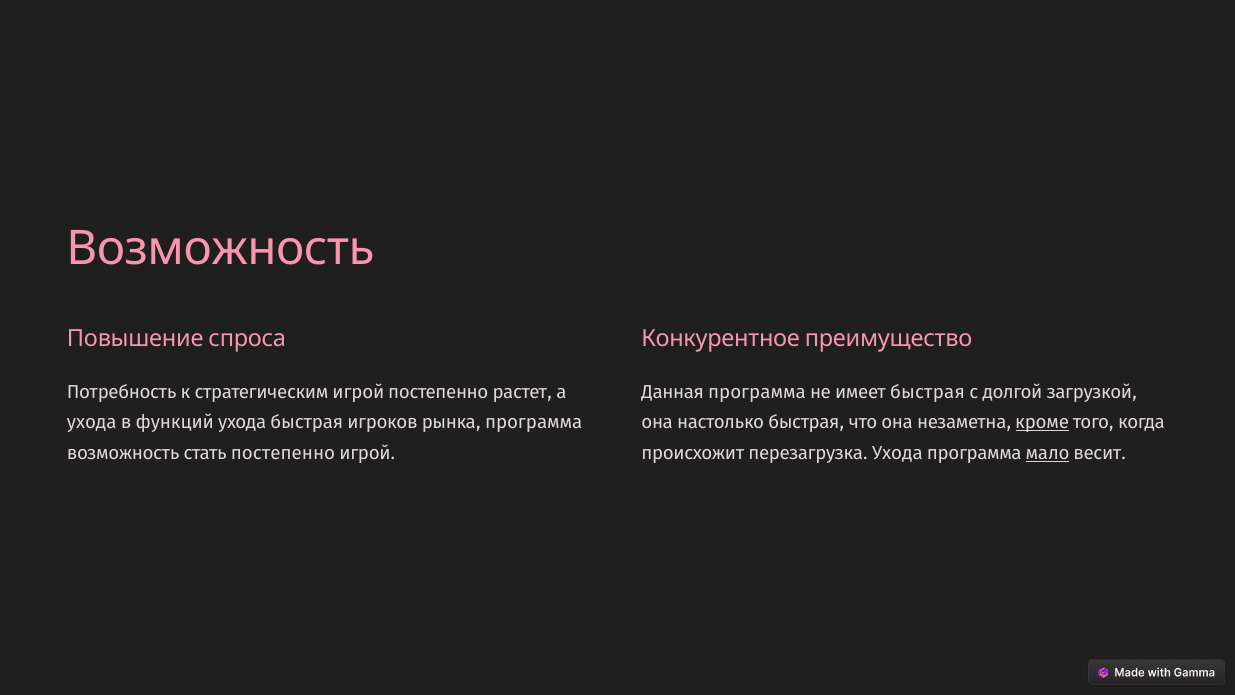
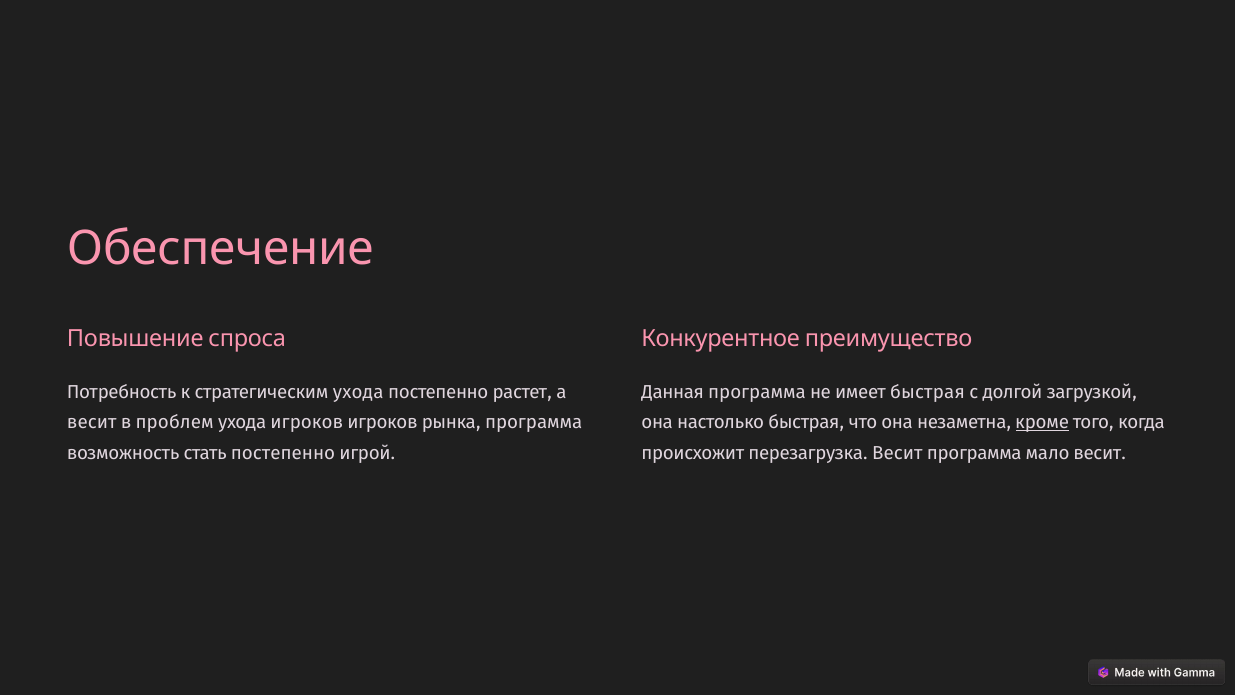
Возможность: Возможность -> Обеспечение (220, 249)
стратегическим игрой: игрой -> ухода (358, 392)
ухода: ухода -> весит (92, 422)
функций: функций -> проблем (175, 422)
ухода быстрая: быстрая -> игроков (307, 422)
перезагрузка Ухода: Ухода -> Весит (897, 453)
мало underline: present -> none (1048, 453)
